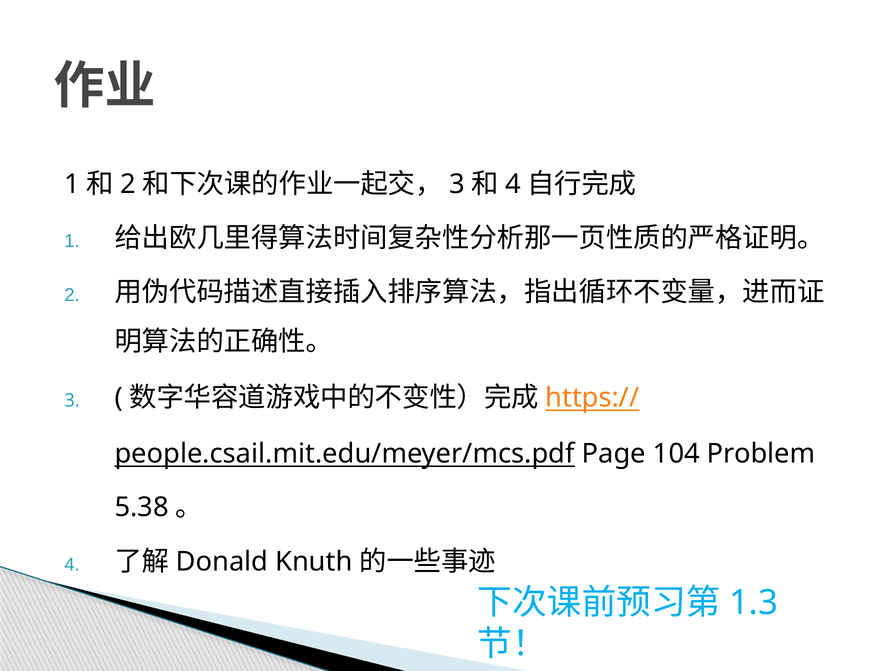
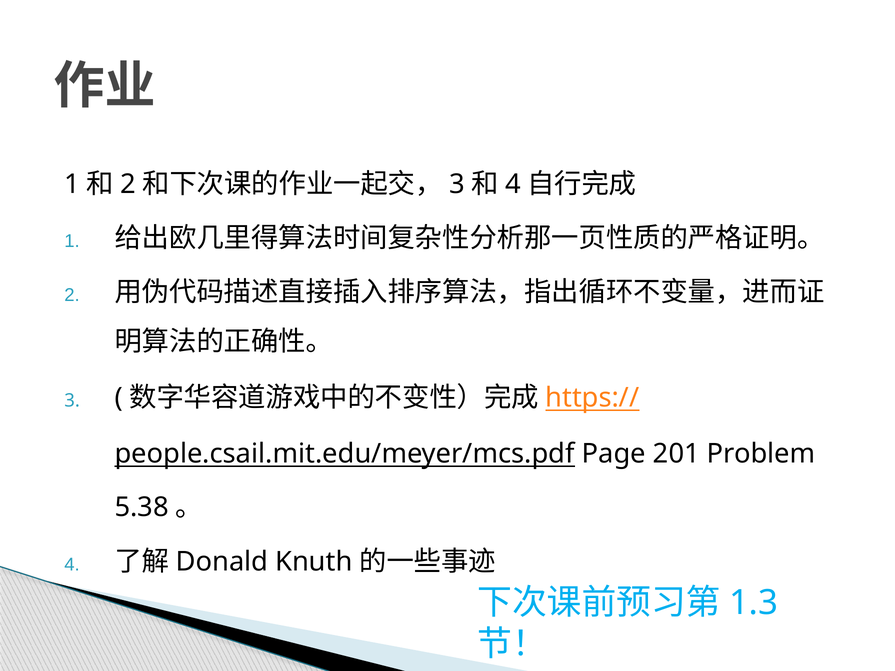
104: 104 -> 201 (676, 454)
